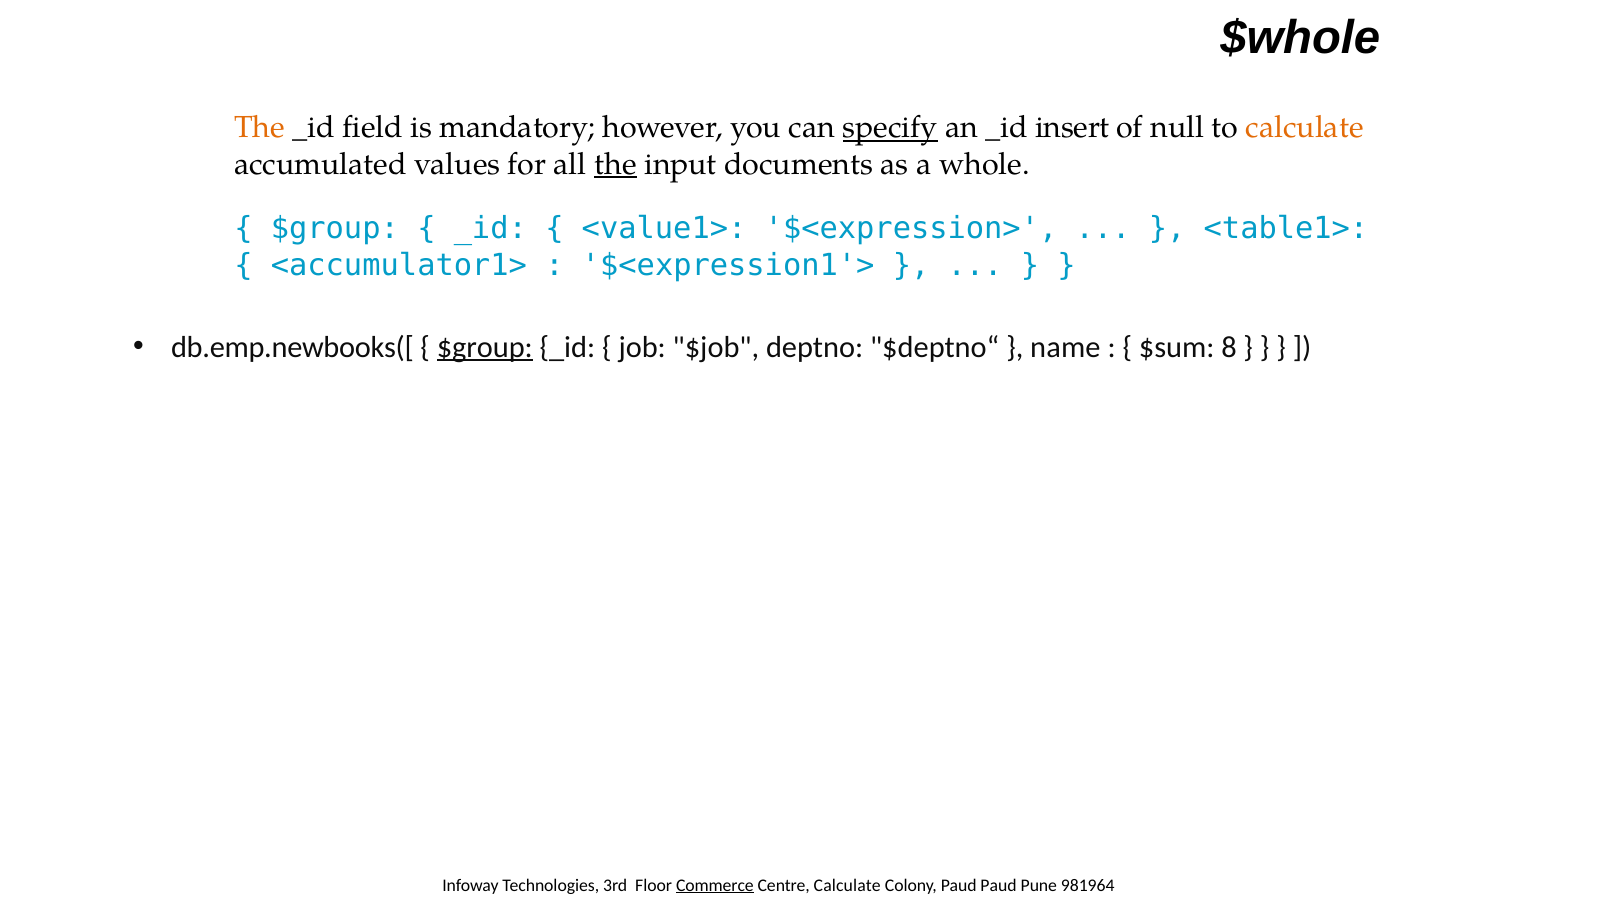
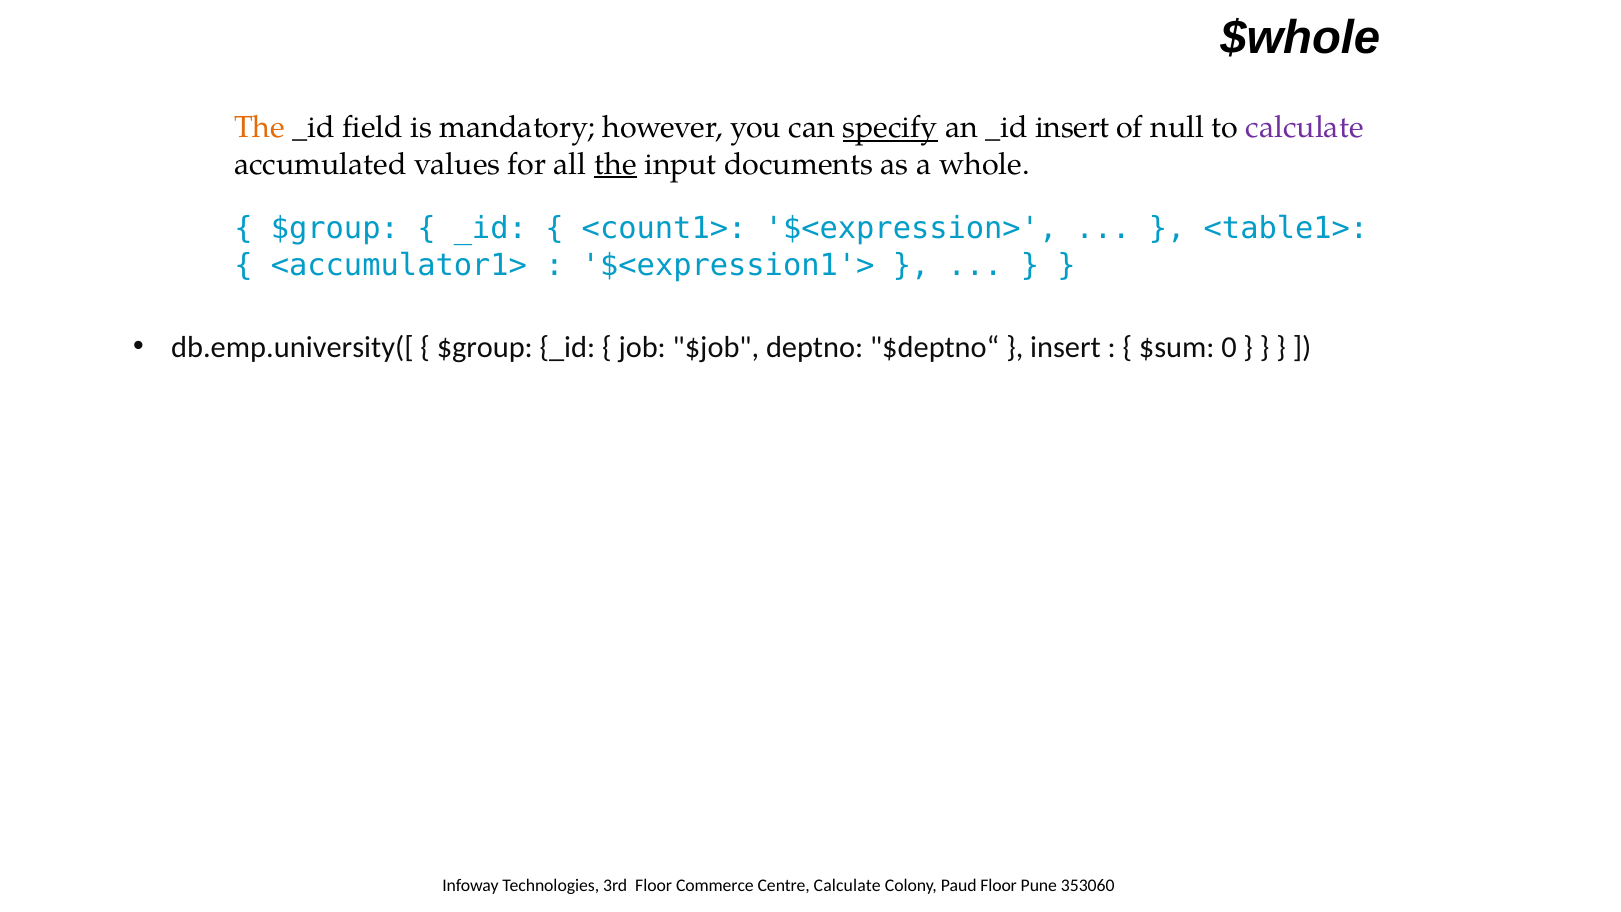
calculate colour: orange -> purple (1305, 128)
<value1>: <value1> -> <count1> (664, 229)
db.emp.newbooks([: db.emp.newbooks([ -> db.emp.university([ (292, 347)
$group underline: present -> none (485, 347)
name: name -> insert (1065, 347)
8: 8 -> 0 (1229, 347)
Commerce underline: present -> none (715, 885)
Paud Paud: Paud -> Floor (999, 885)
981964: 981964 -> 353060 (1088, 885)
